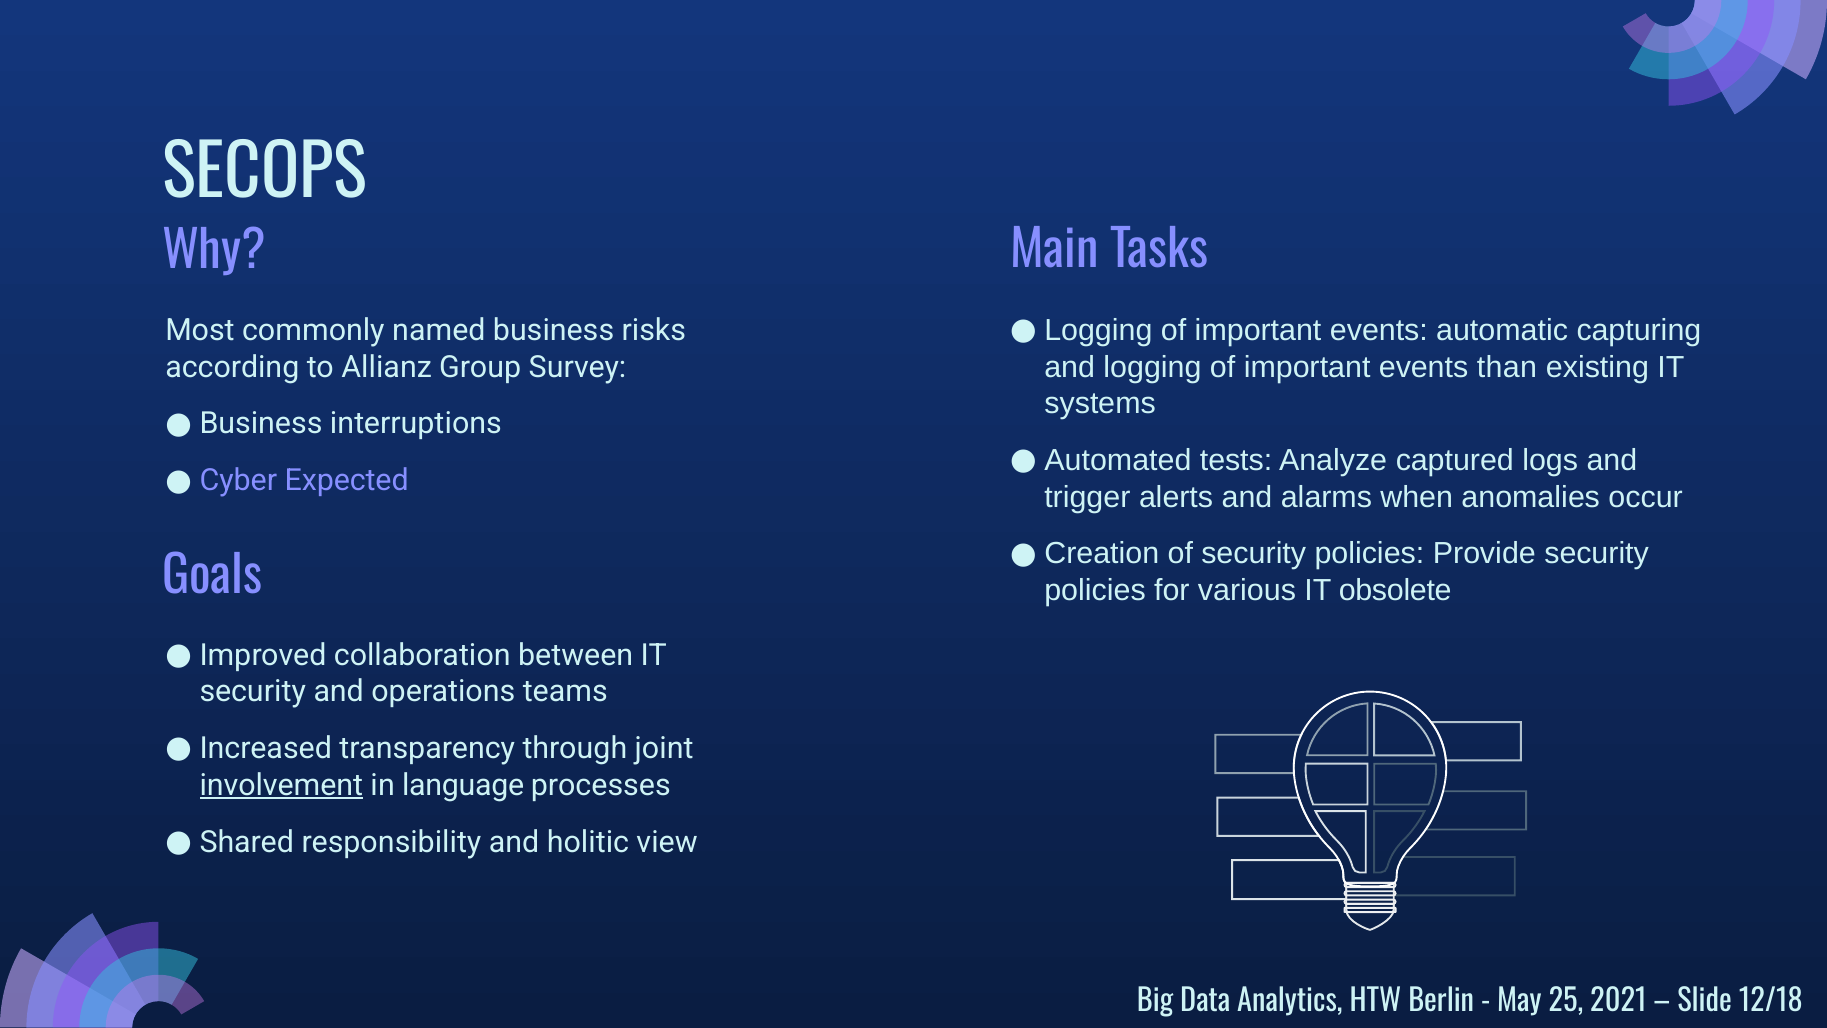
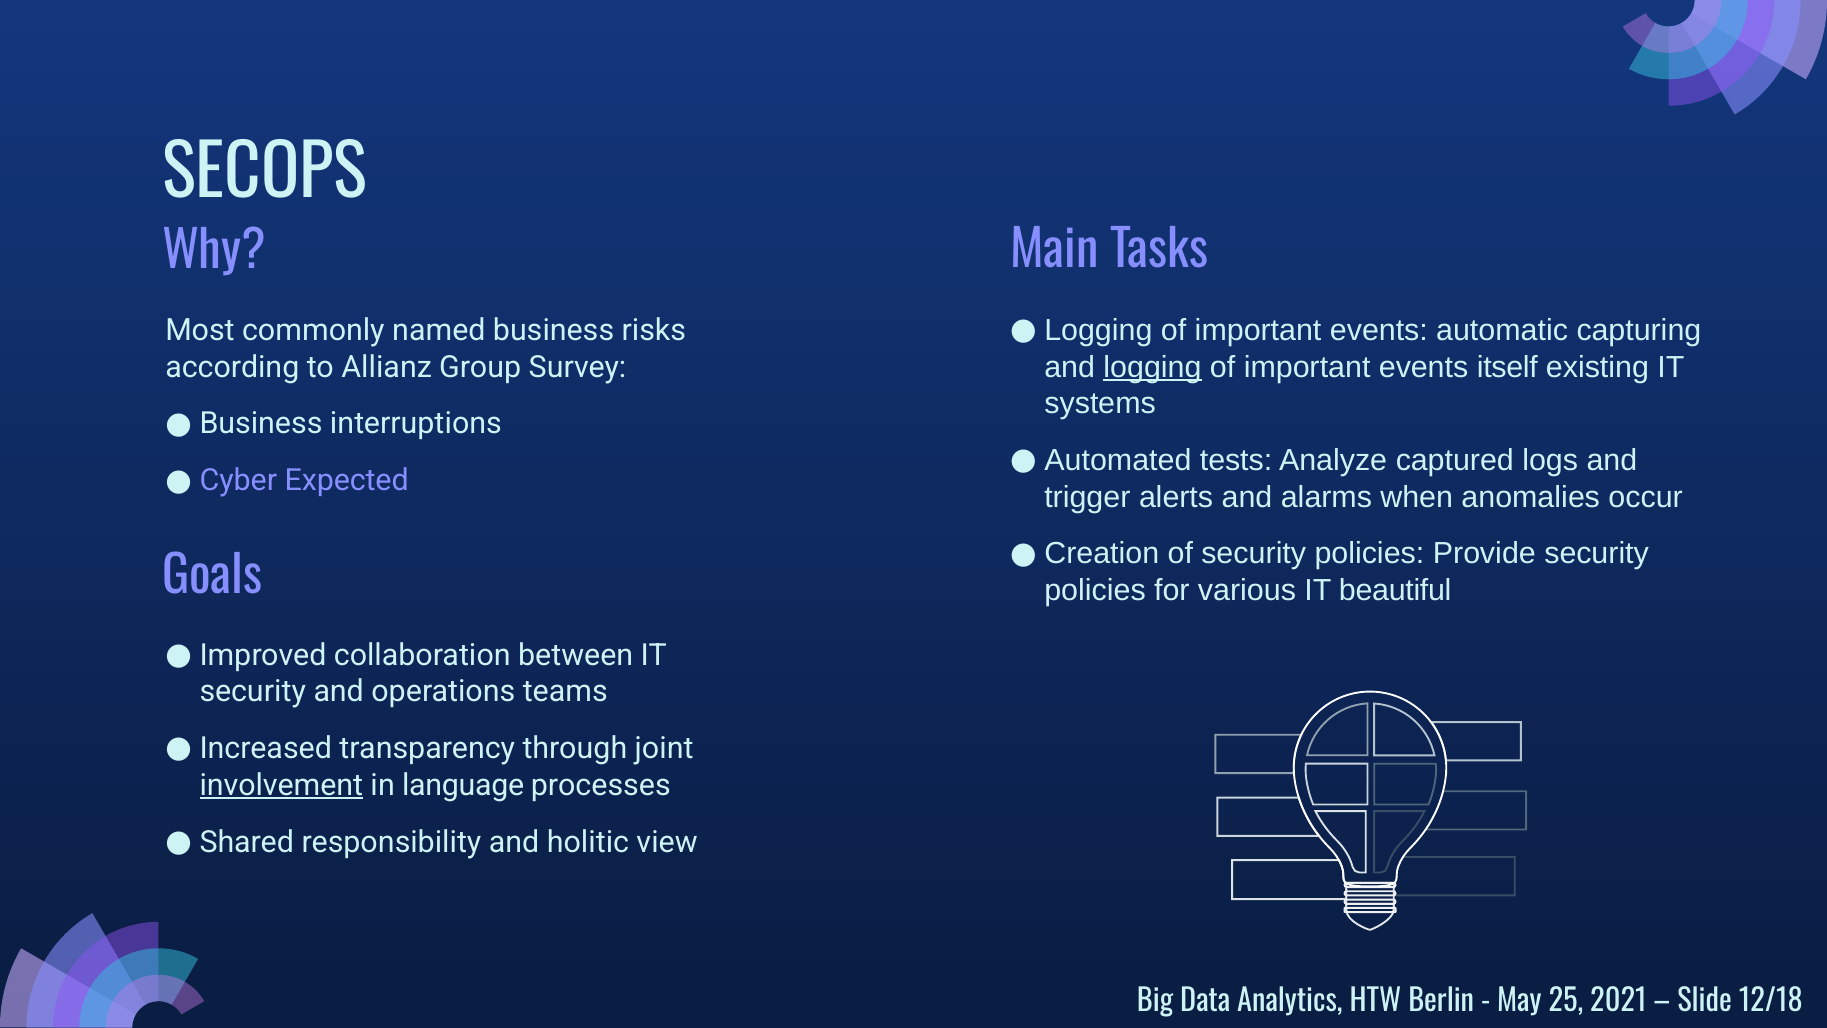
logging underline: none -> present (1152, 367)
than: than -> itself (1507, 367)
obsolete: obsolete -> beautiful (1395, 590)
